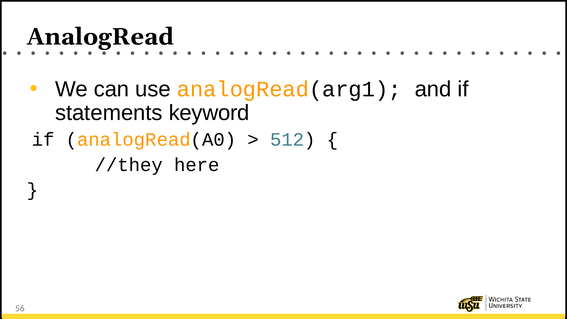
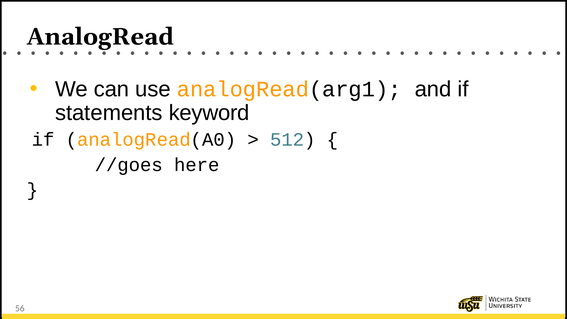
//they: //they -> //goes (129, 165)
